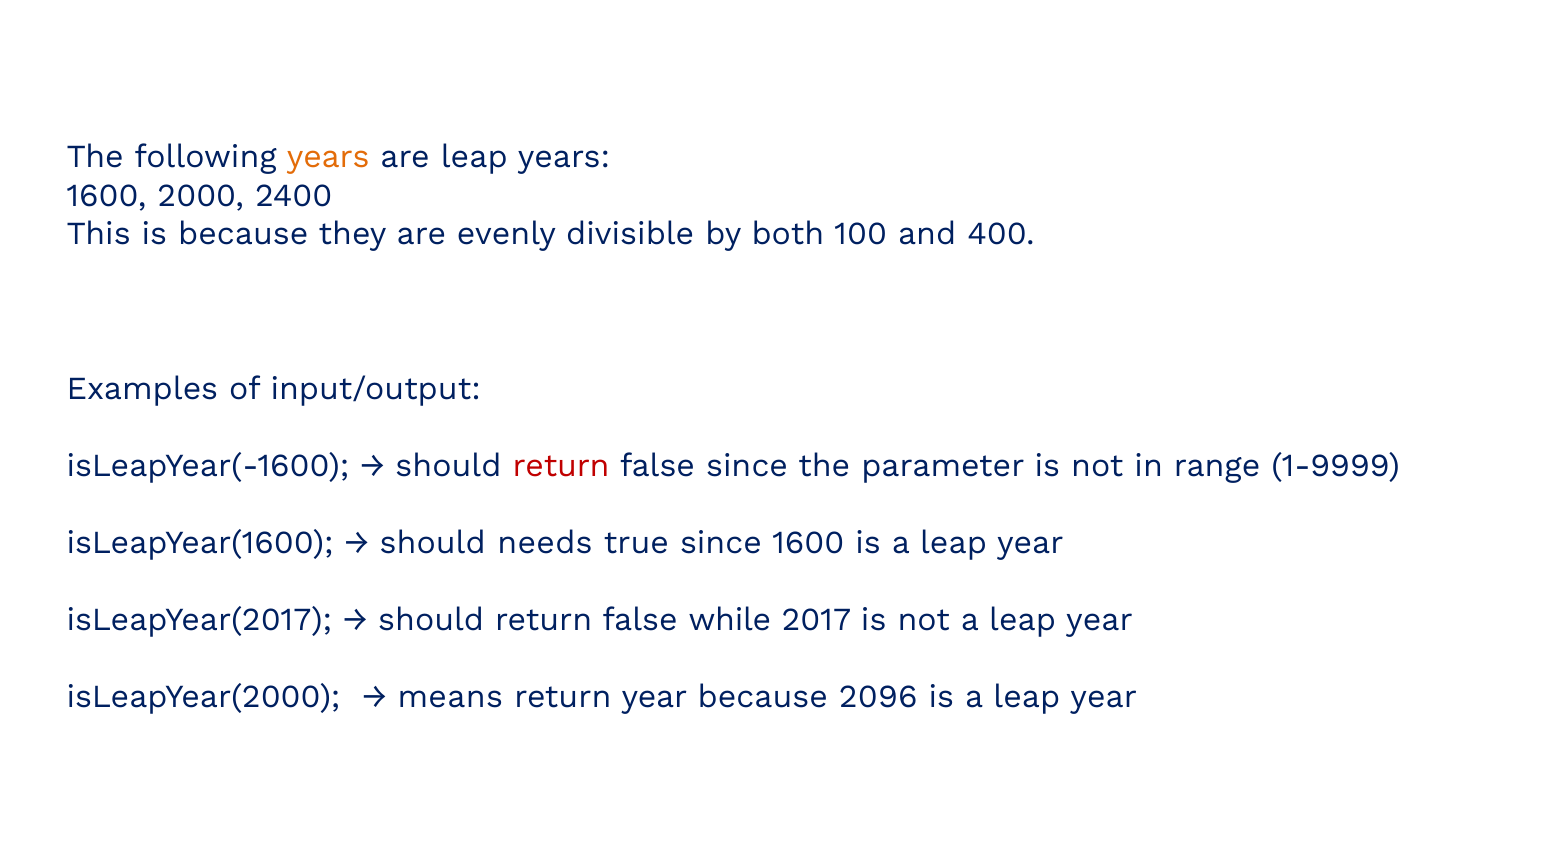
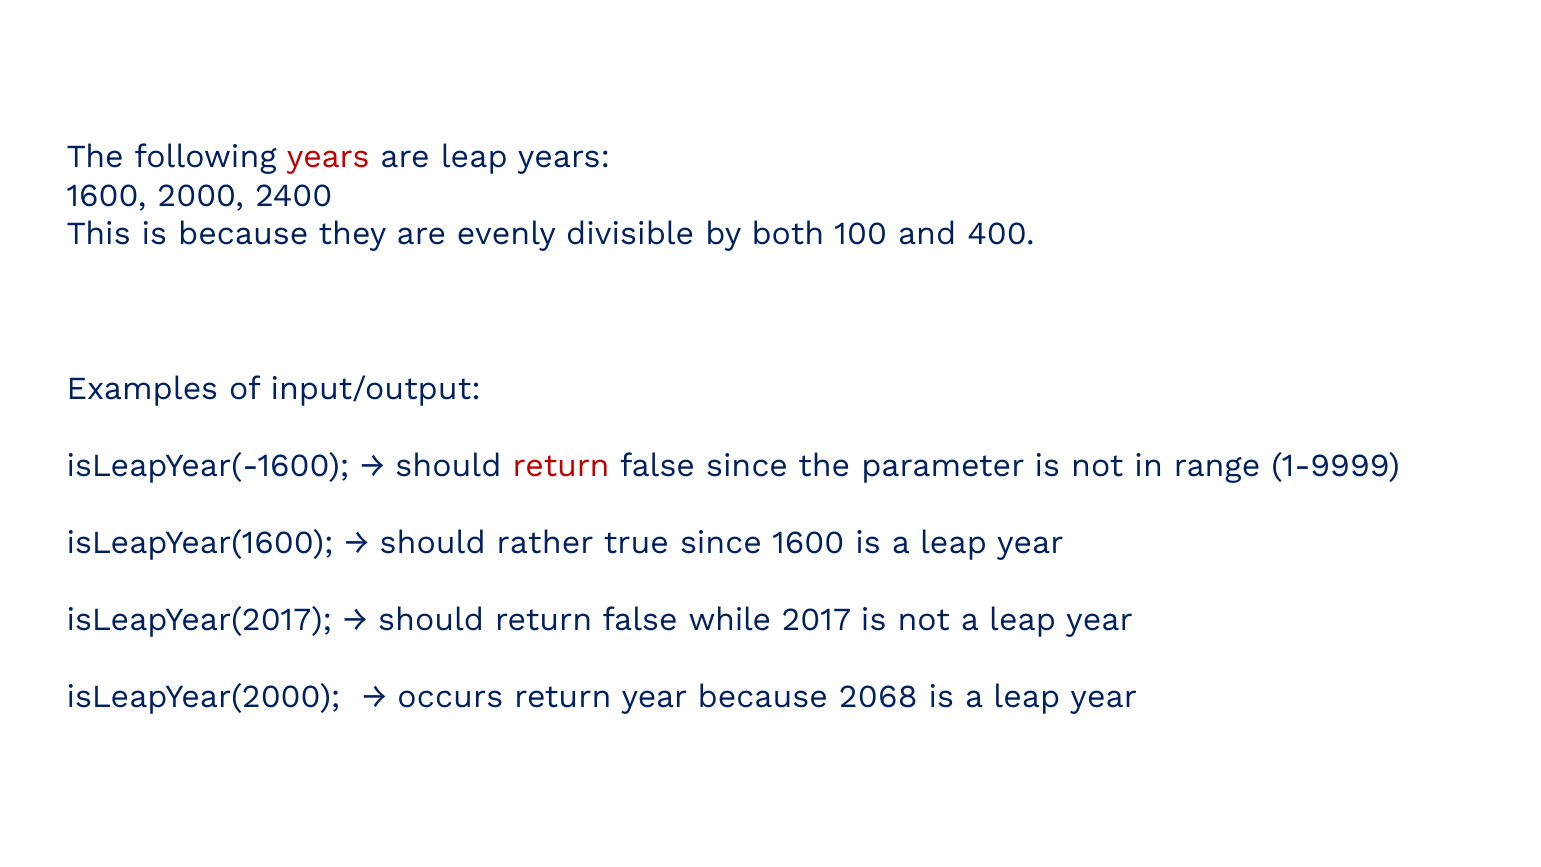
years colour: orange -> red (328, 157)
needs: needs -> rather (545, 543)
means: means -> occurs (450, 697)
2096: 2096 -> 2068 (878, 697)
